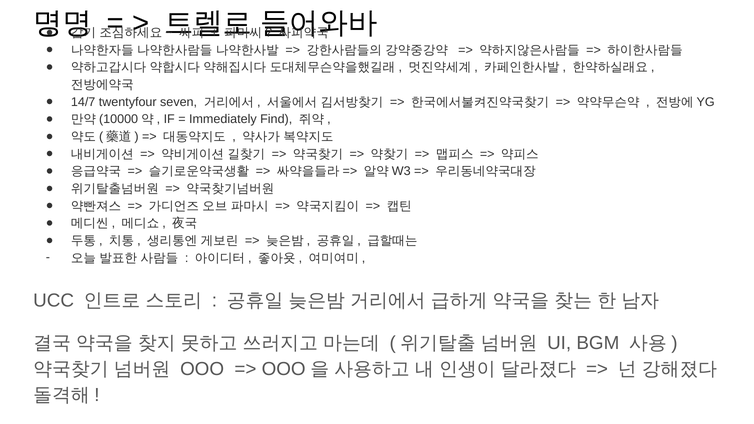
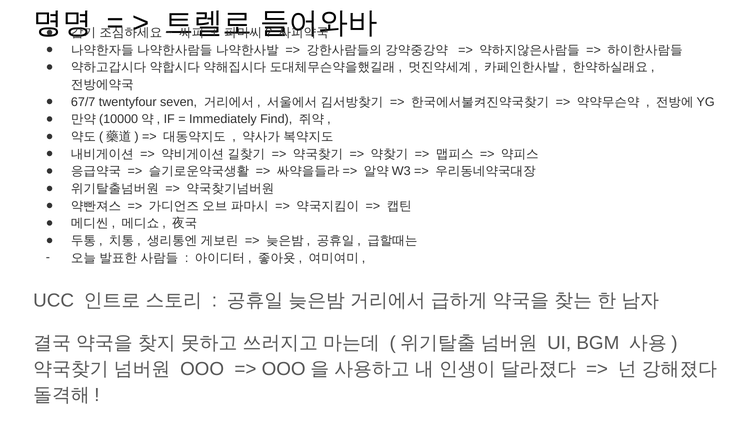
14/7: 14/7 -> 67/7 (83, 102)
